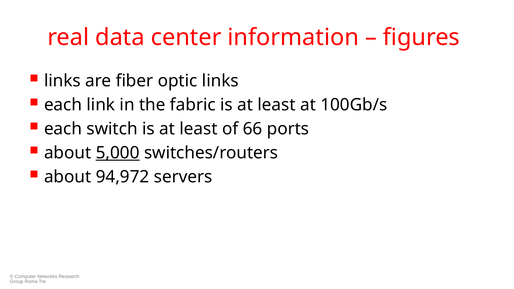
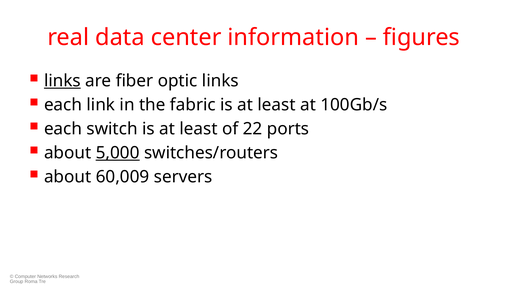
links underline: none -> present (62, 81)
66: 66 -> 22 (253, 129)
94,972: 94,972 -> 60,009 (123, 177)
